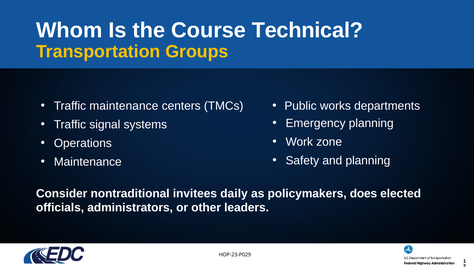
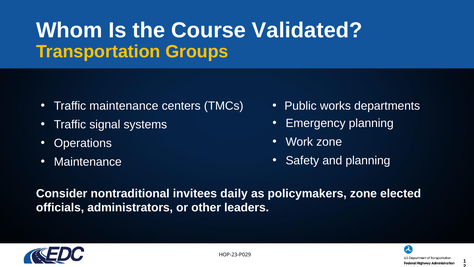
Technical: Technical -> Validated (307, 30)
policymakers does: does -> zone (363, 193)
